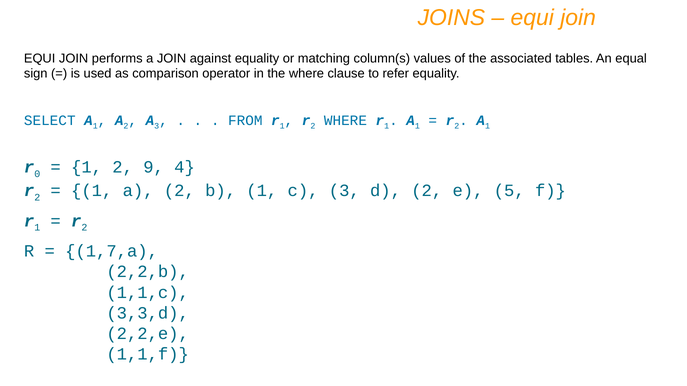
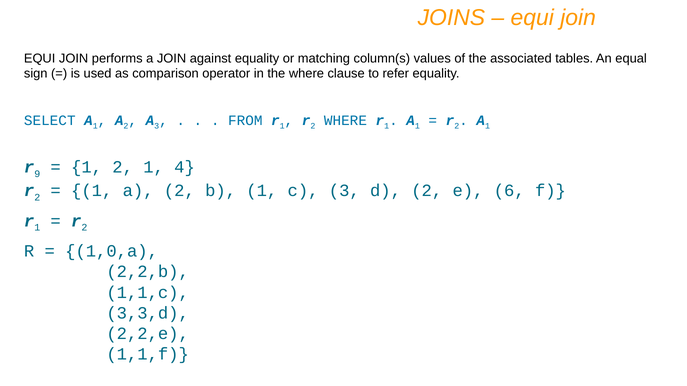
0: 0 -> 9 (37, 174)
2 9: 9 -> 1 (154, 167)
5: 5 -> 6 (509, 191)
1,7,a: 1,7,a -> 1,0,a (112, 252)
